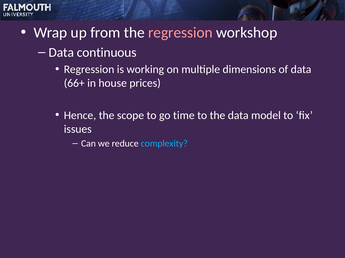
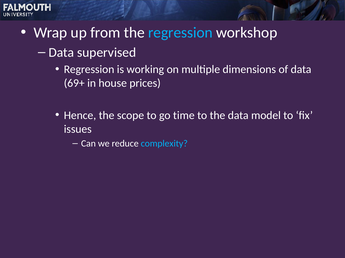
regression colour: pink -> light blue (180, 33)
continuous: continuous -> supervised (107, 52)
66+: 66+ -> 69+ (74, 83)
